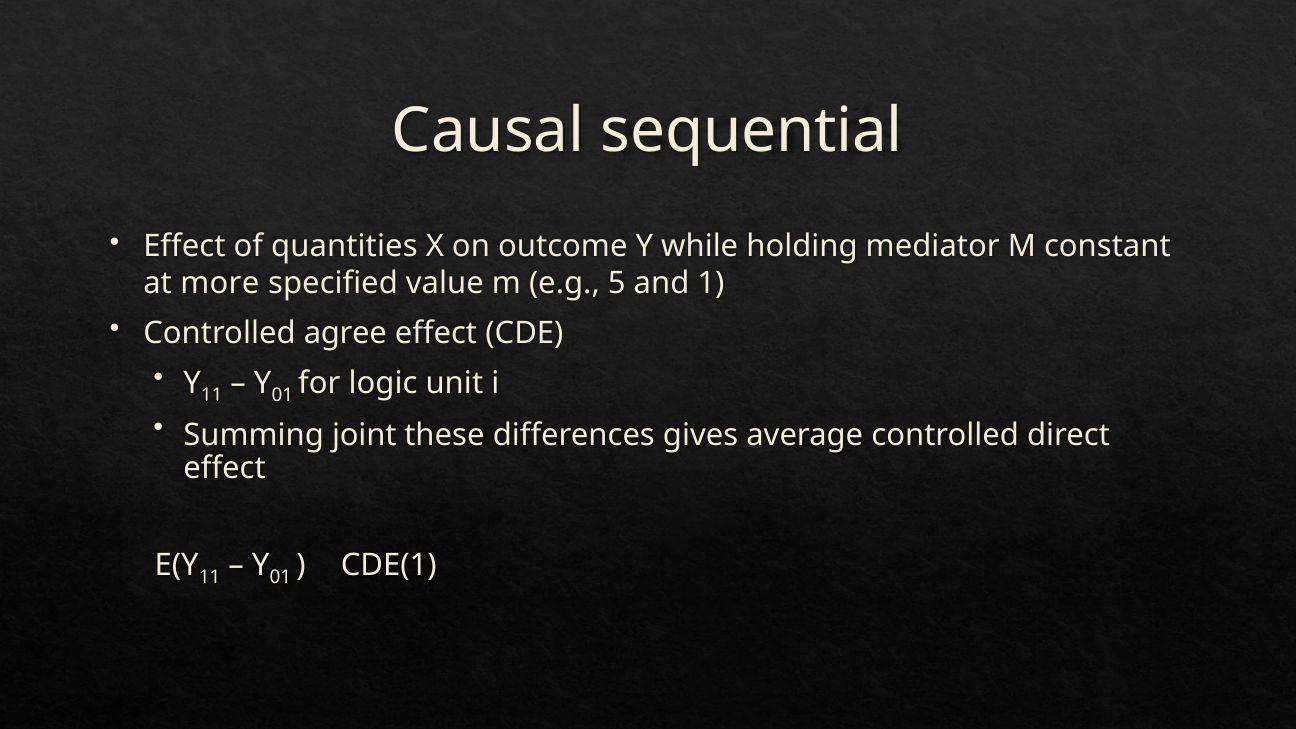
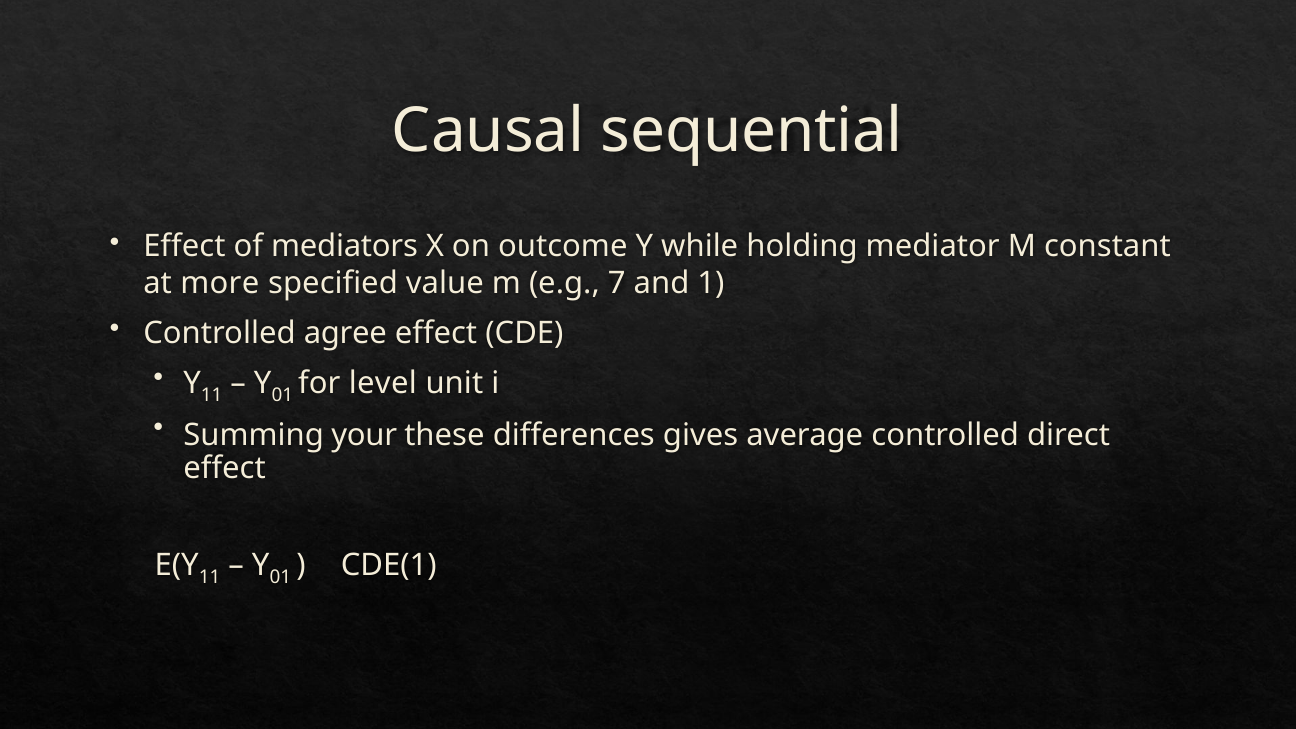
quantities: quantities -> mediators (345, 246)
5: 5 -> 7 (617, 283)
logic: logic -> level (383, 383)
joint: joint -> your (364, 435)
